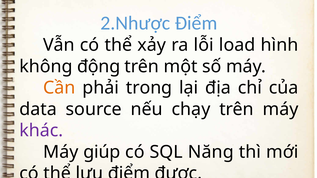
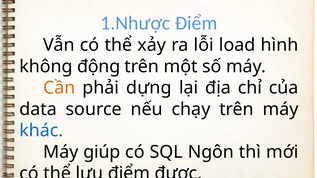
2.Nhược: 2.Nhược -> 1.Nhược (135, 23)
trong: trong -> dựng (149, 88)
khác colour: purple -> blue (41, 131)
Năng: Năng -> Ngôn (211, 152)
